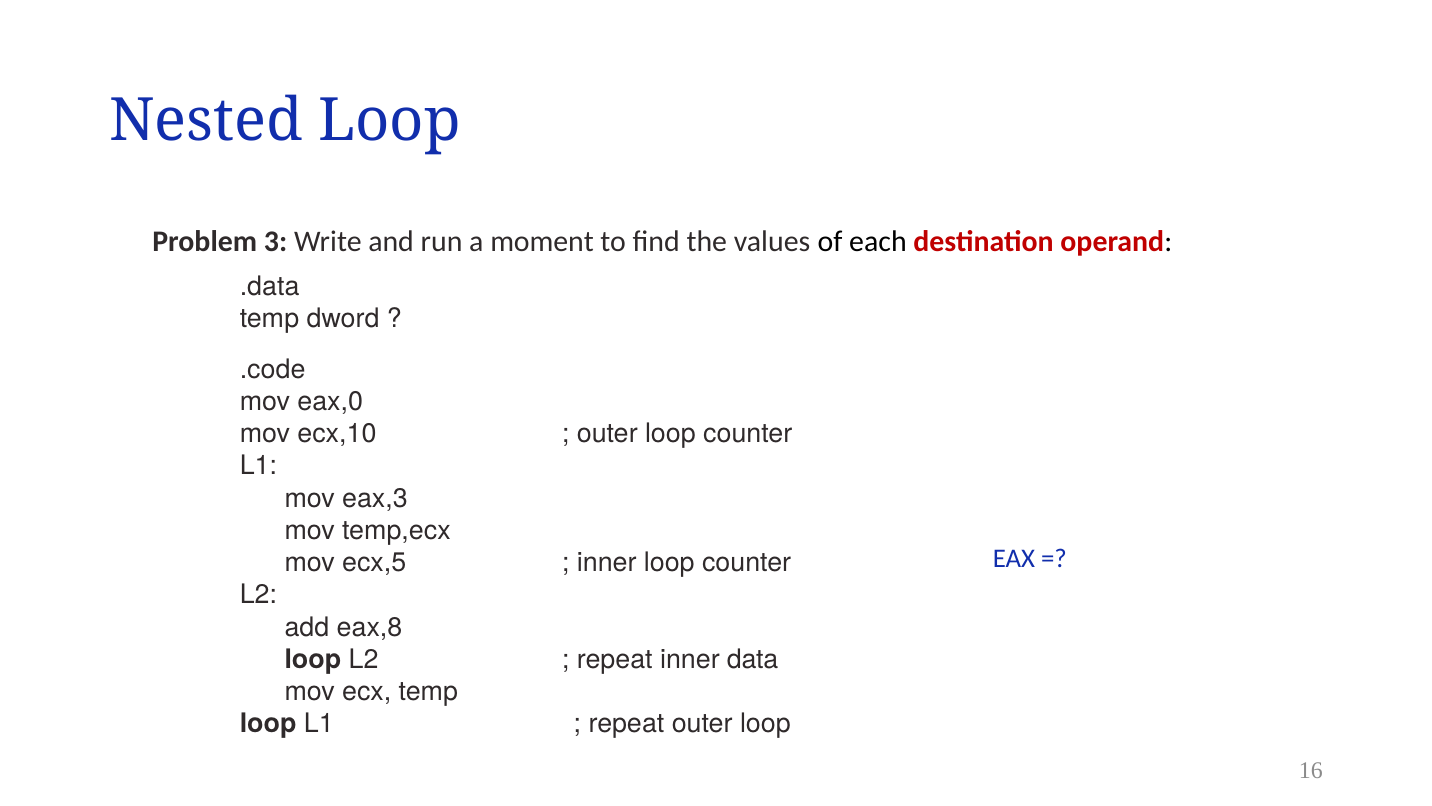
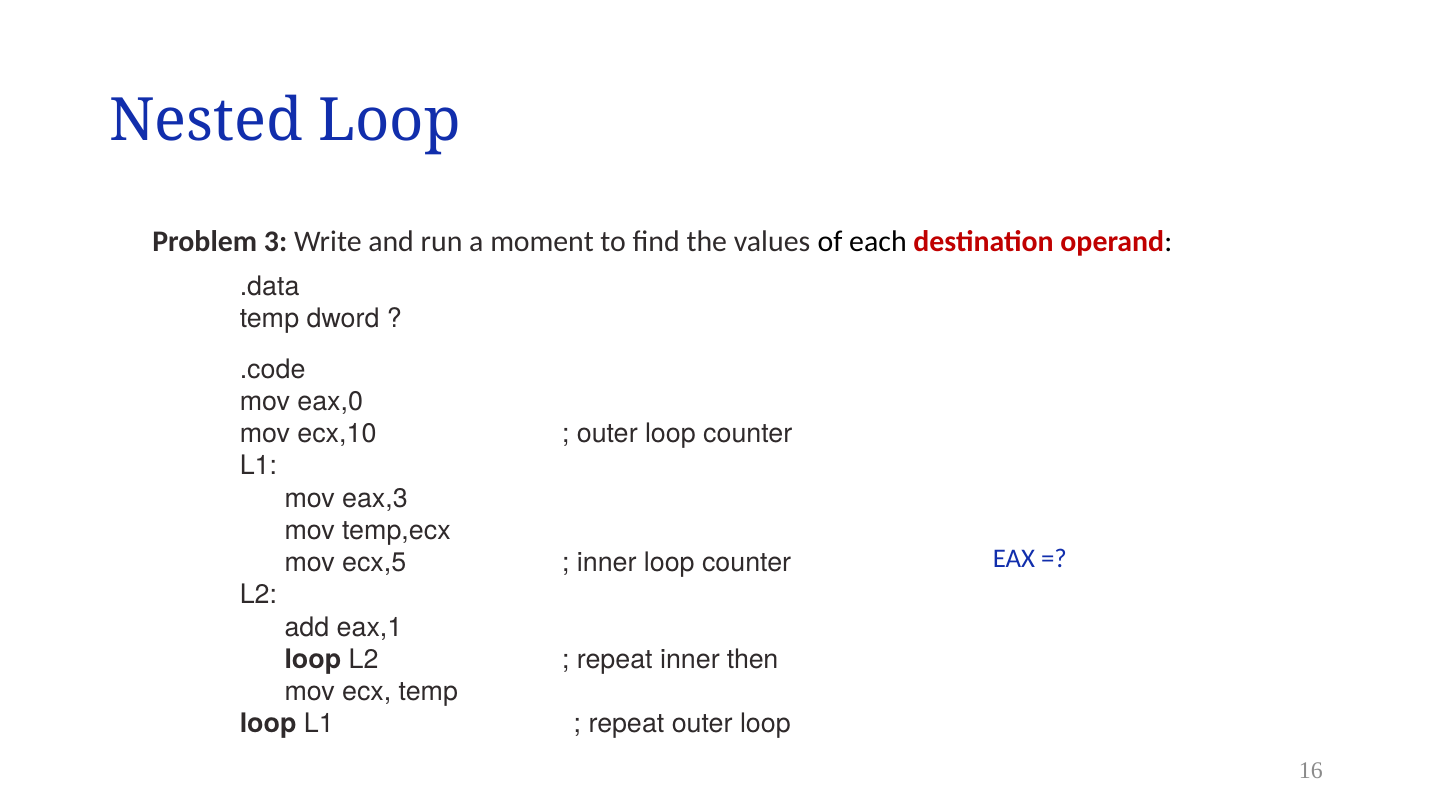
eax,8: eax,8 -> eax,1 (370, 627)
data: data -> then (753, 659)
